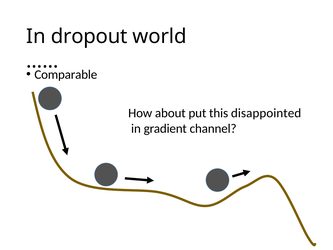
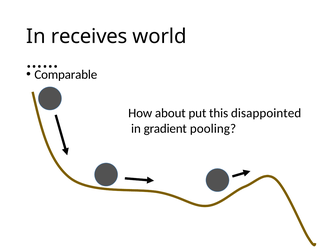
dropout: dropout -> receives (89, 36)
channel: channel -> pooling (213, 128)
